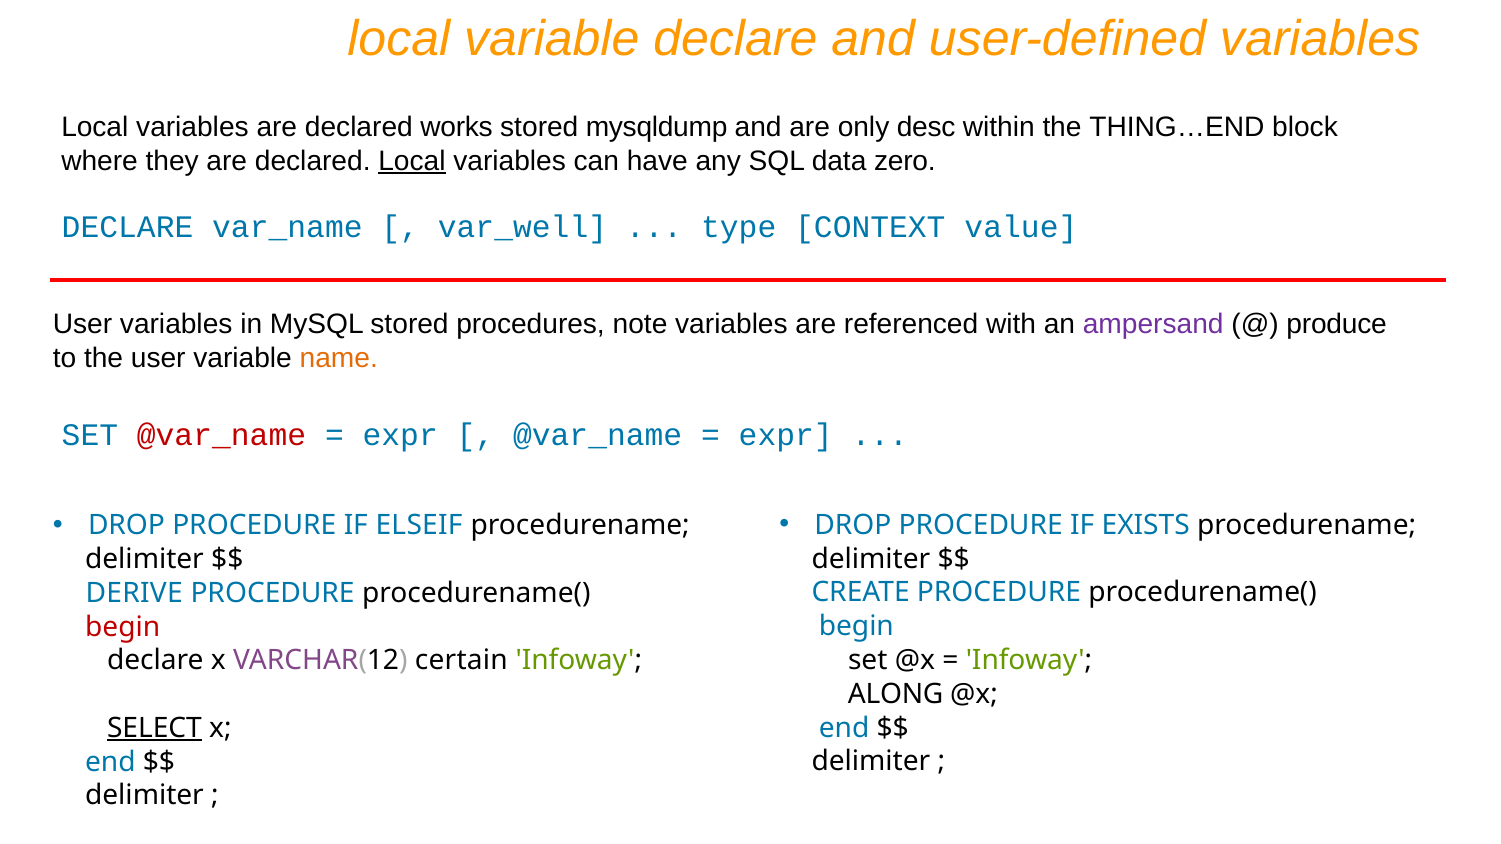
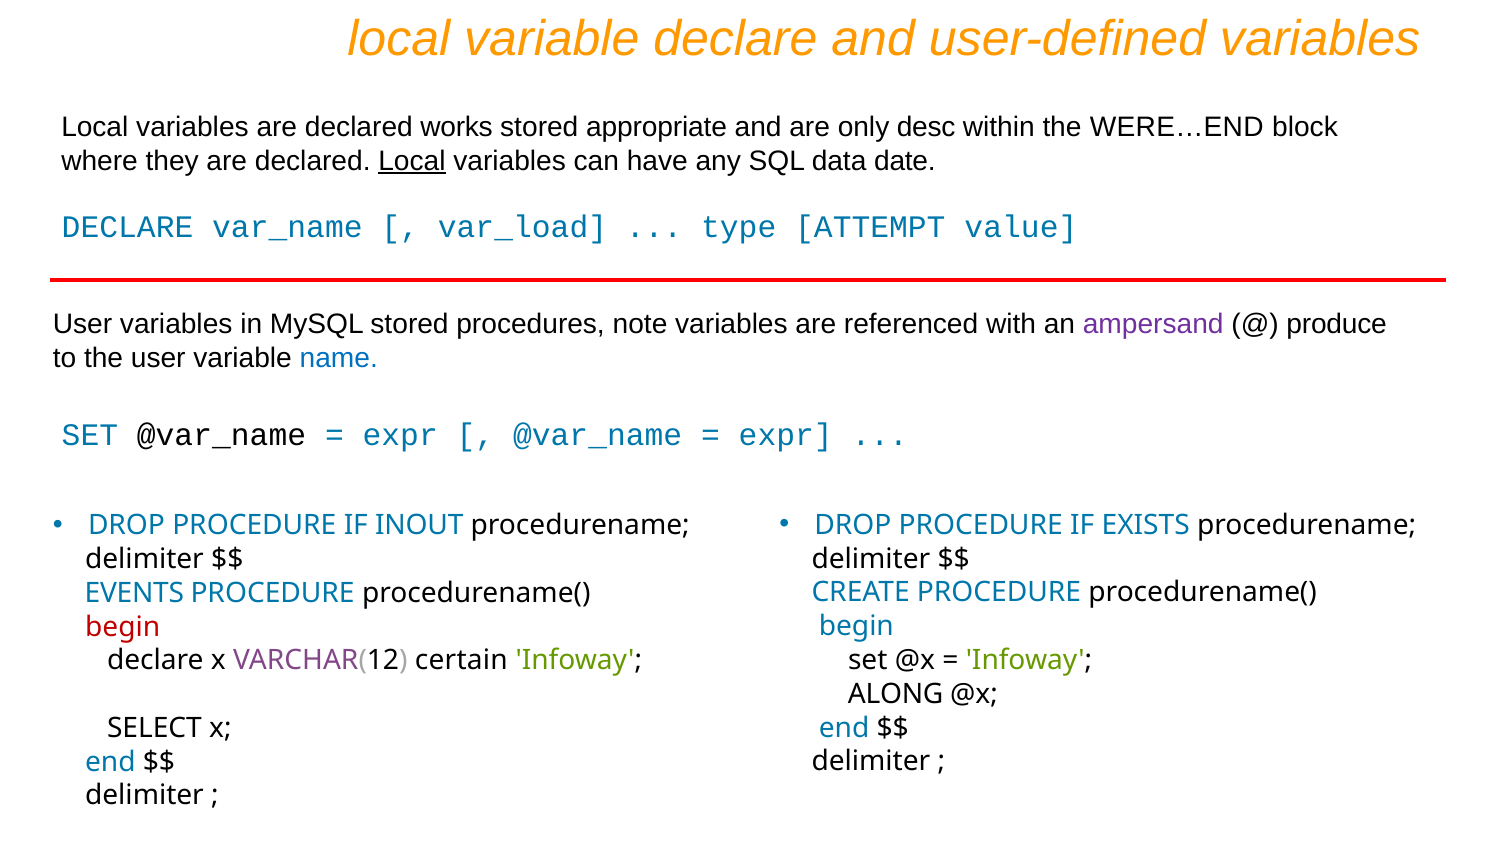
mysqldump: mysqldump -> appropriate (657, 128)
THING…END: THING…END -> WERE…END (1177, 128)
zero: zero -> date (905, 161)
var_well: var_well -> var_load (522, 227)
CONTEXT: CONTEXT -> ATTEMPT (870, 227)
name colour: orange -> blue (339, 358)
@var_name colour: red -> black (221, 435)
ELSEIF: ELSEIF -> INOUT (419, 526)
DERIVE: DERIVE -> EVENTS (134, 593)
SELECT underline: present -> none (154, 728)
